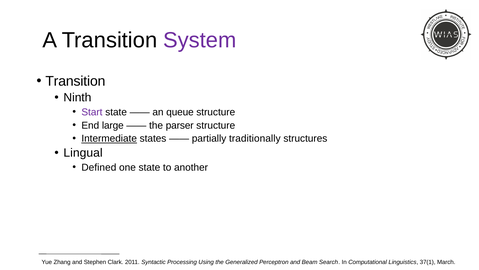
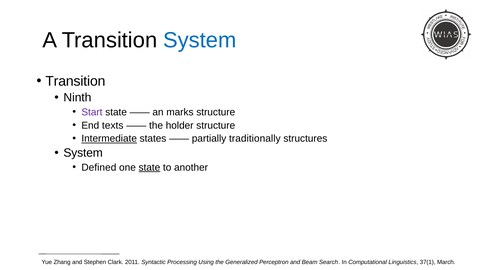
System colour: purple -> blue (200, 40)
queue: queue -> marks (180, 112)
large: large -> texts (113, 125)
parser: parser -> holder (180, 125)
Lingual: Lingual -> System (83, 153)
state underline: none -> present (149, 167)
